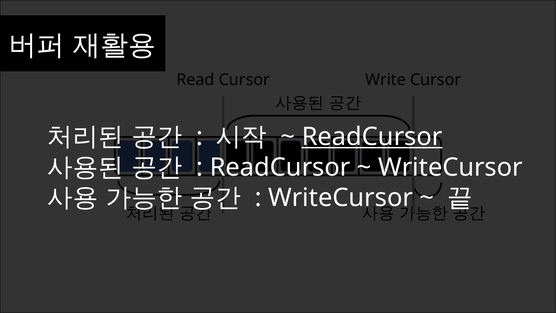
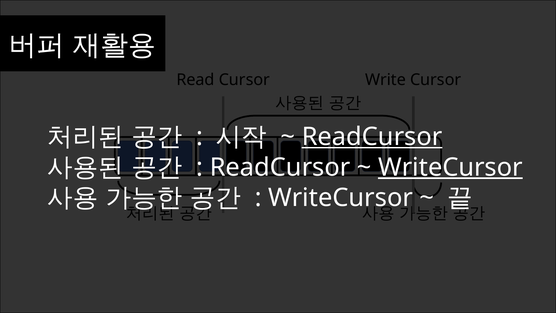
WriteCursor underline: none -> present (450, 167)
